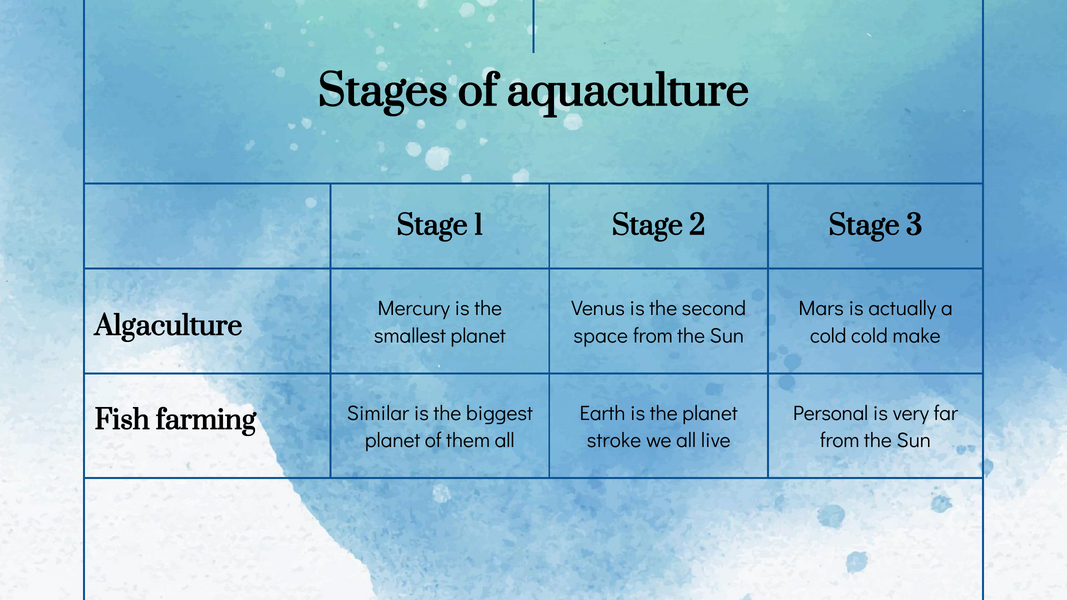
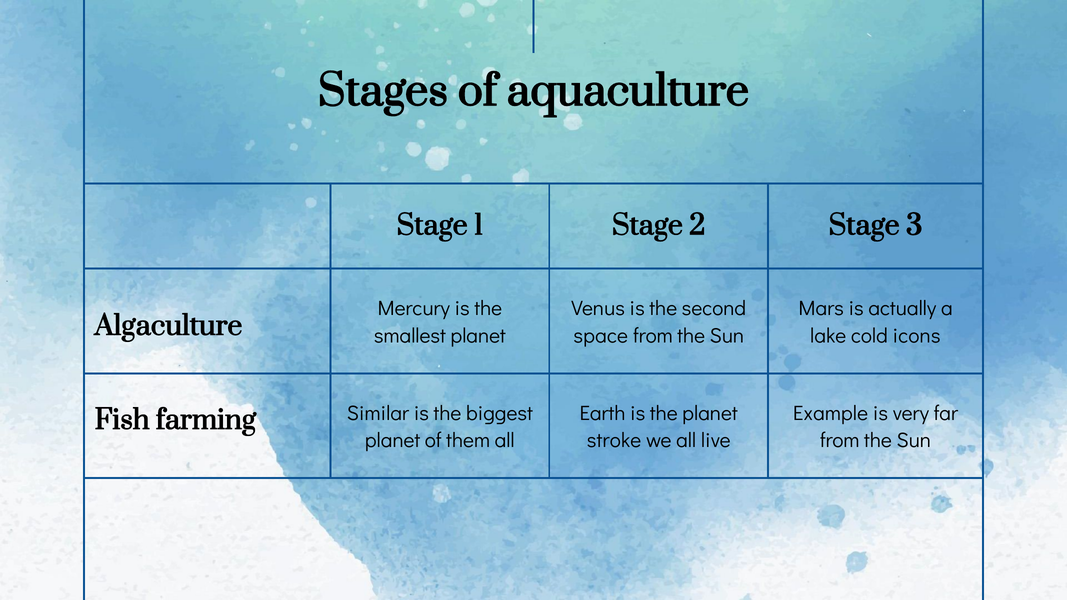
cold: cold -> lake (828, 336)
make: make -> icons (917, 336)
Personal: Personal -> Example (830, 414)
